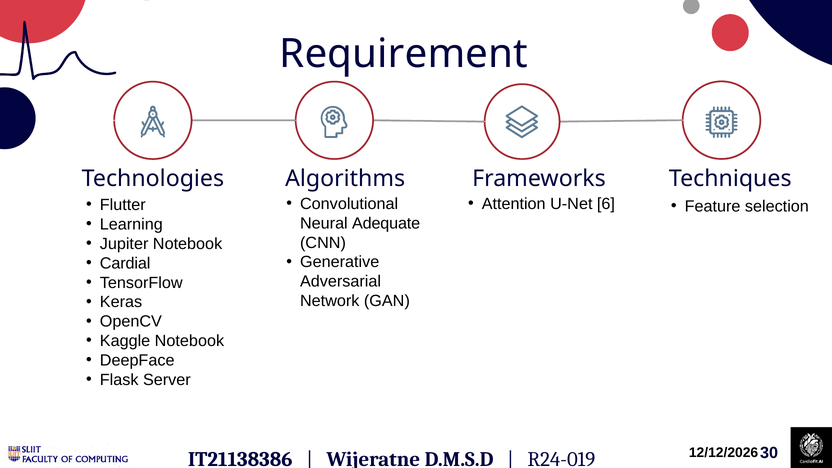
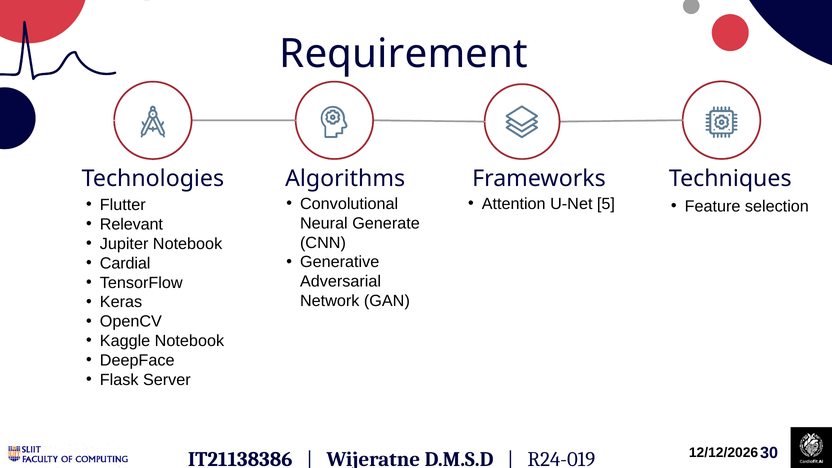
6: 6 -> 5 (606, 204)
Adequate: Adequate -> Generate (386, 223)
Learning: Learning -> Relevant (131, 224)
